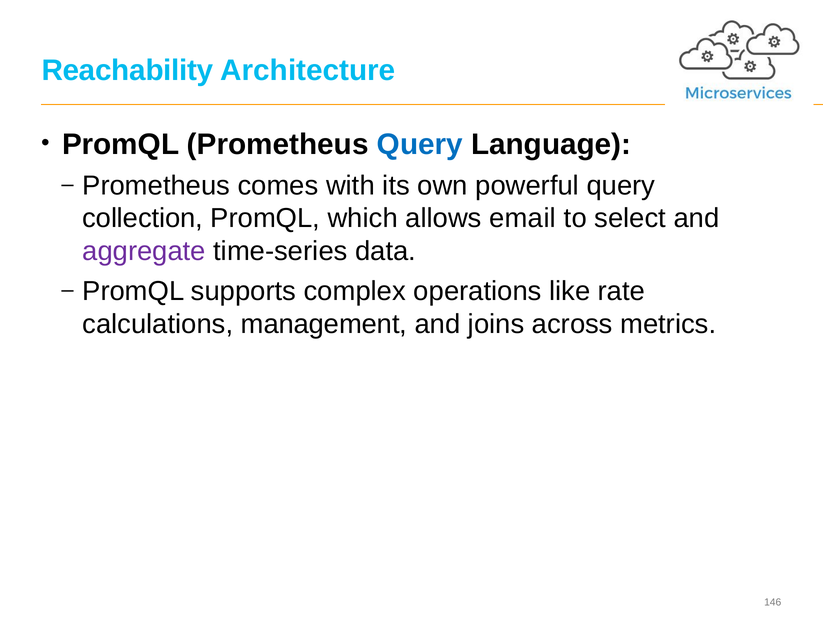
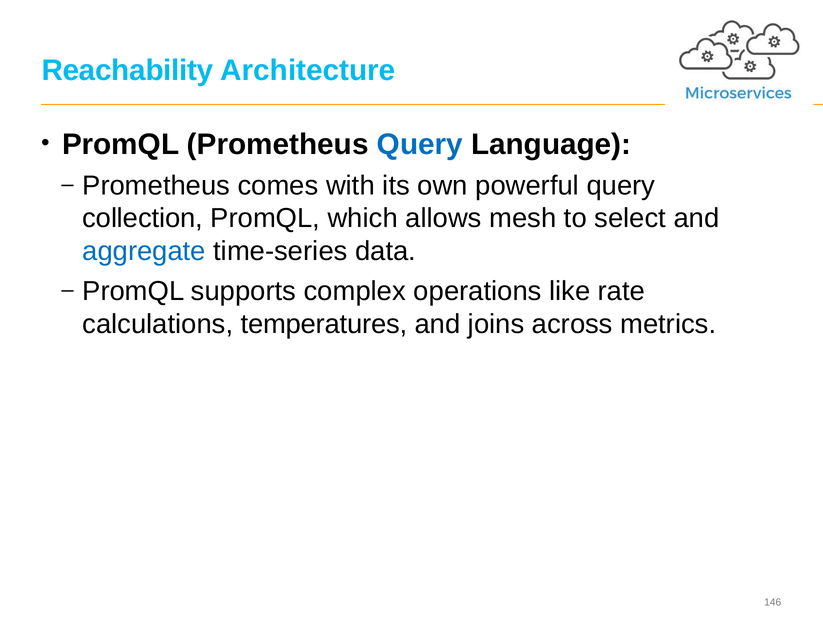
email: email -> mesh (523, 218)
aggregate colour: purple -> blue (144, 251)
management: management -> temperatures (324, 324)
